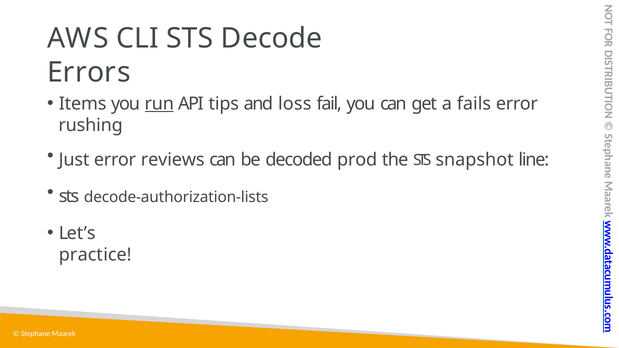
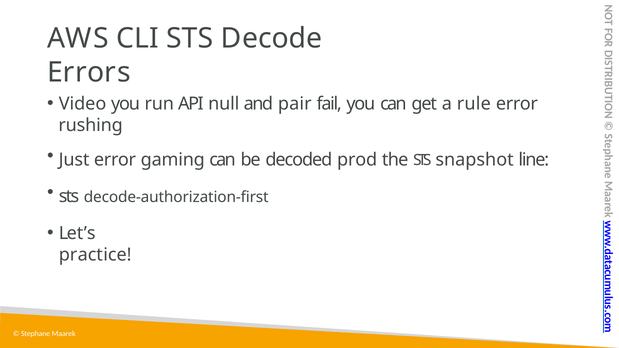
Items: Items -> Video (83, 104)
run underline: present -> none (159, 104)
tips: tips -> null (224, 104)
loss: loss -> pair (295, 104)
fails: fails -> rule (474, 104)
reviews: reviews -> gaming (173, 160)
decode-authorization-lists: decode-authorization-lists -> decode-authorization-first (176, 197)
